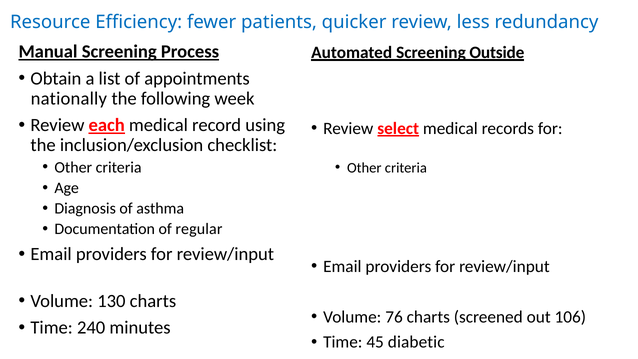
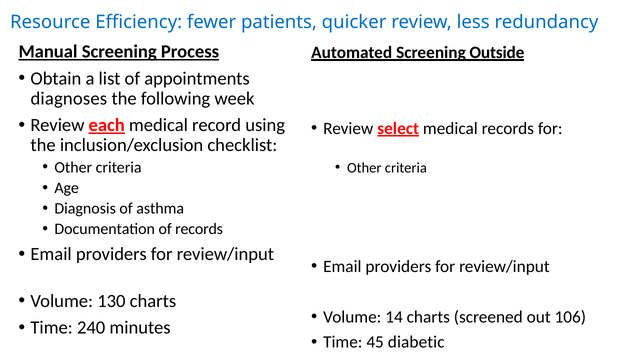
nationally: nationally -> diagnoses (69, 99)
of regular: regular -> records (199, 229)
76: 76 -> 14 (394, 317)
